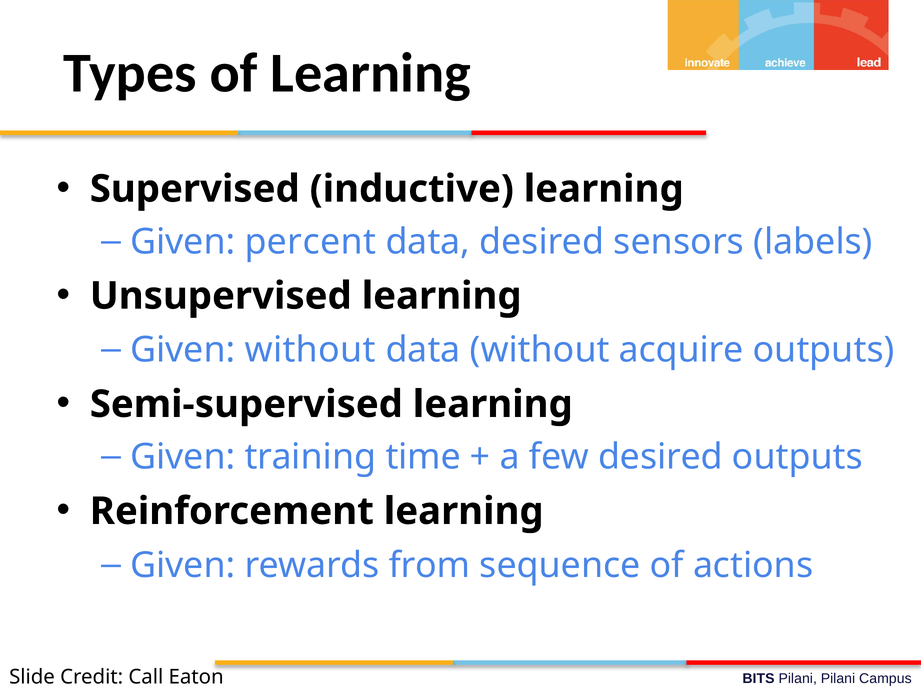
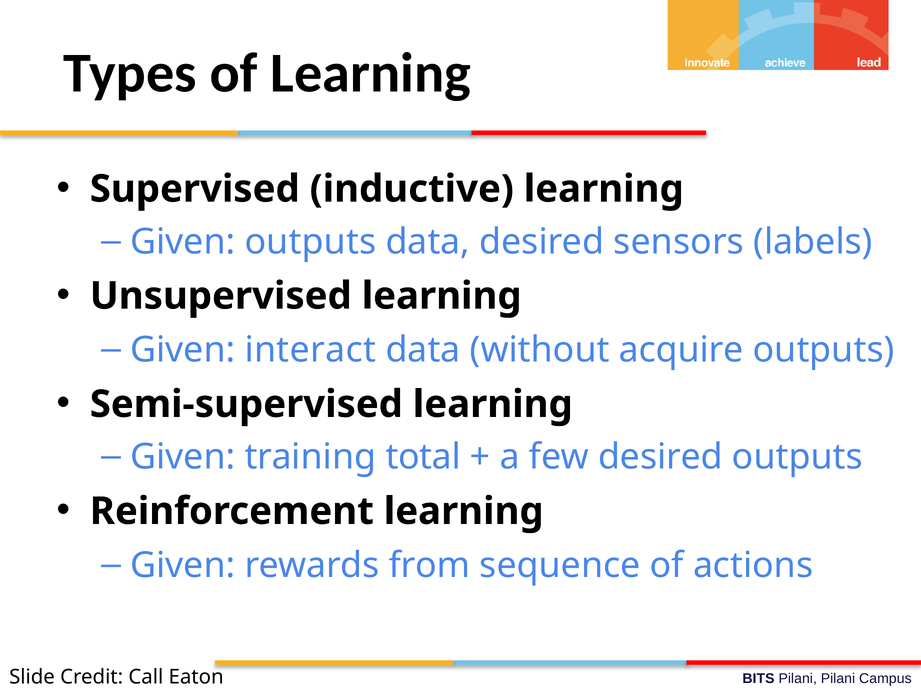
Given percent: percent -> outputs (310, 242)
Given without: without -> interact (310, 350)
time: time -> total (423, 457)
